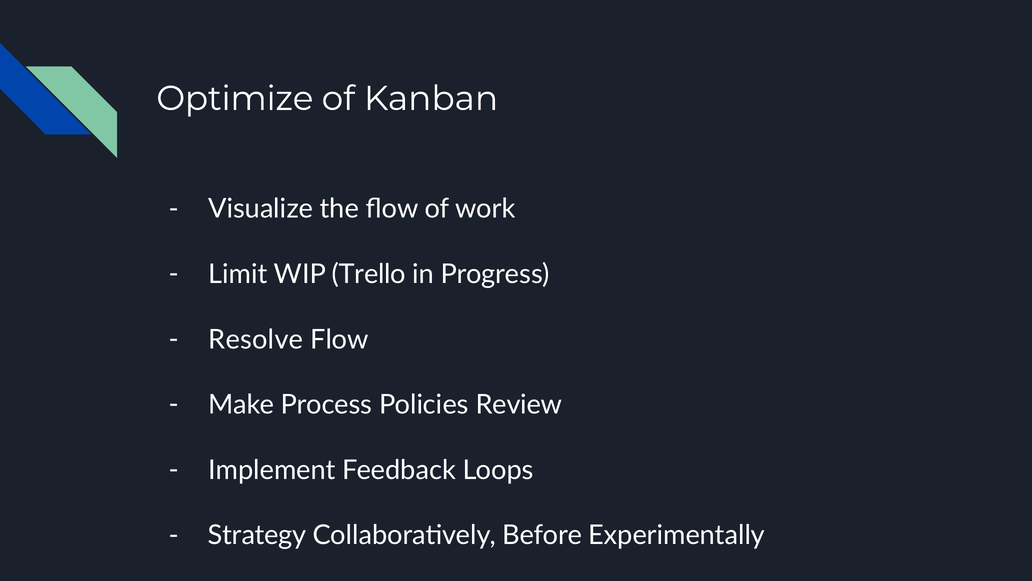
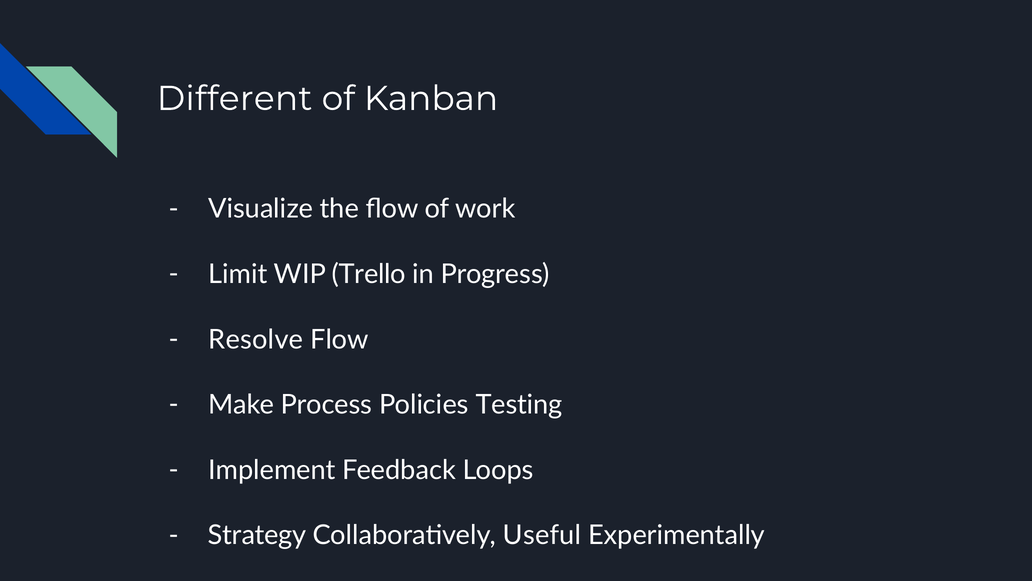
Optimize: Optimize -> Different (235, 98)
Review: Review -> Testing (519, 405)
Before: Before -> Useful (542, 535)
